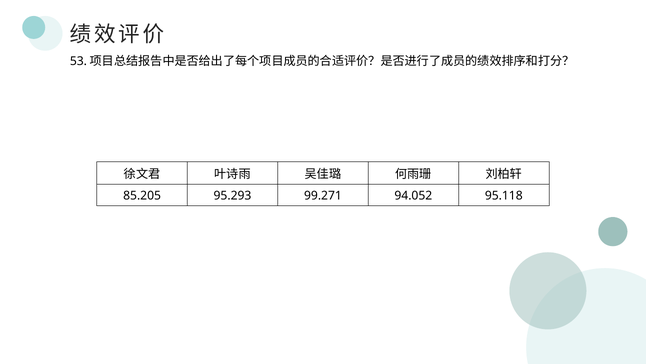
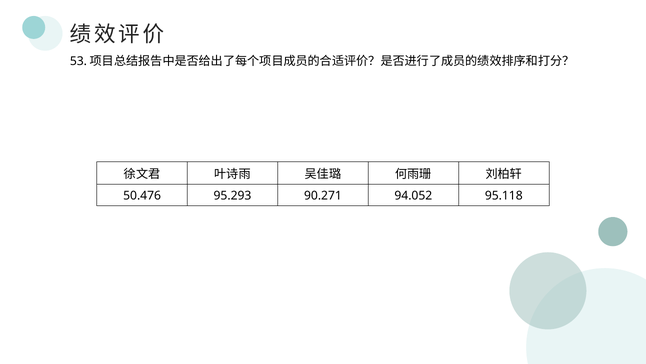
85.205: 85.205 -> 50.476 (142, 195)
99.271: 99.271 -> 90.271 (323, 195)
